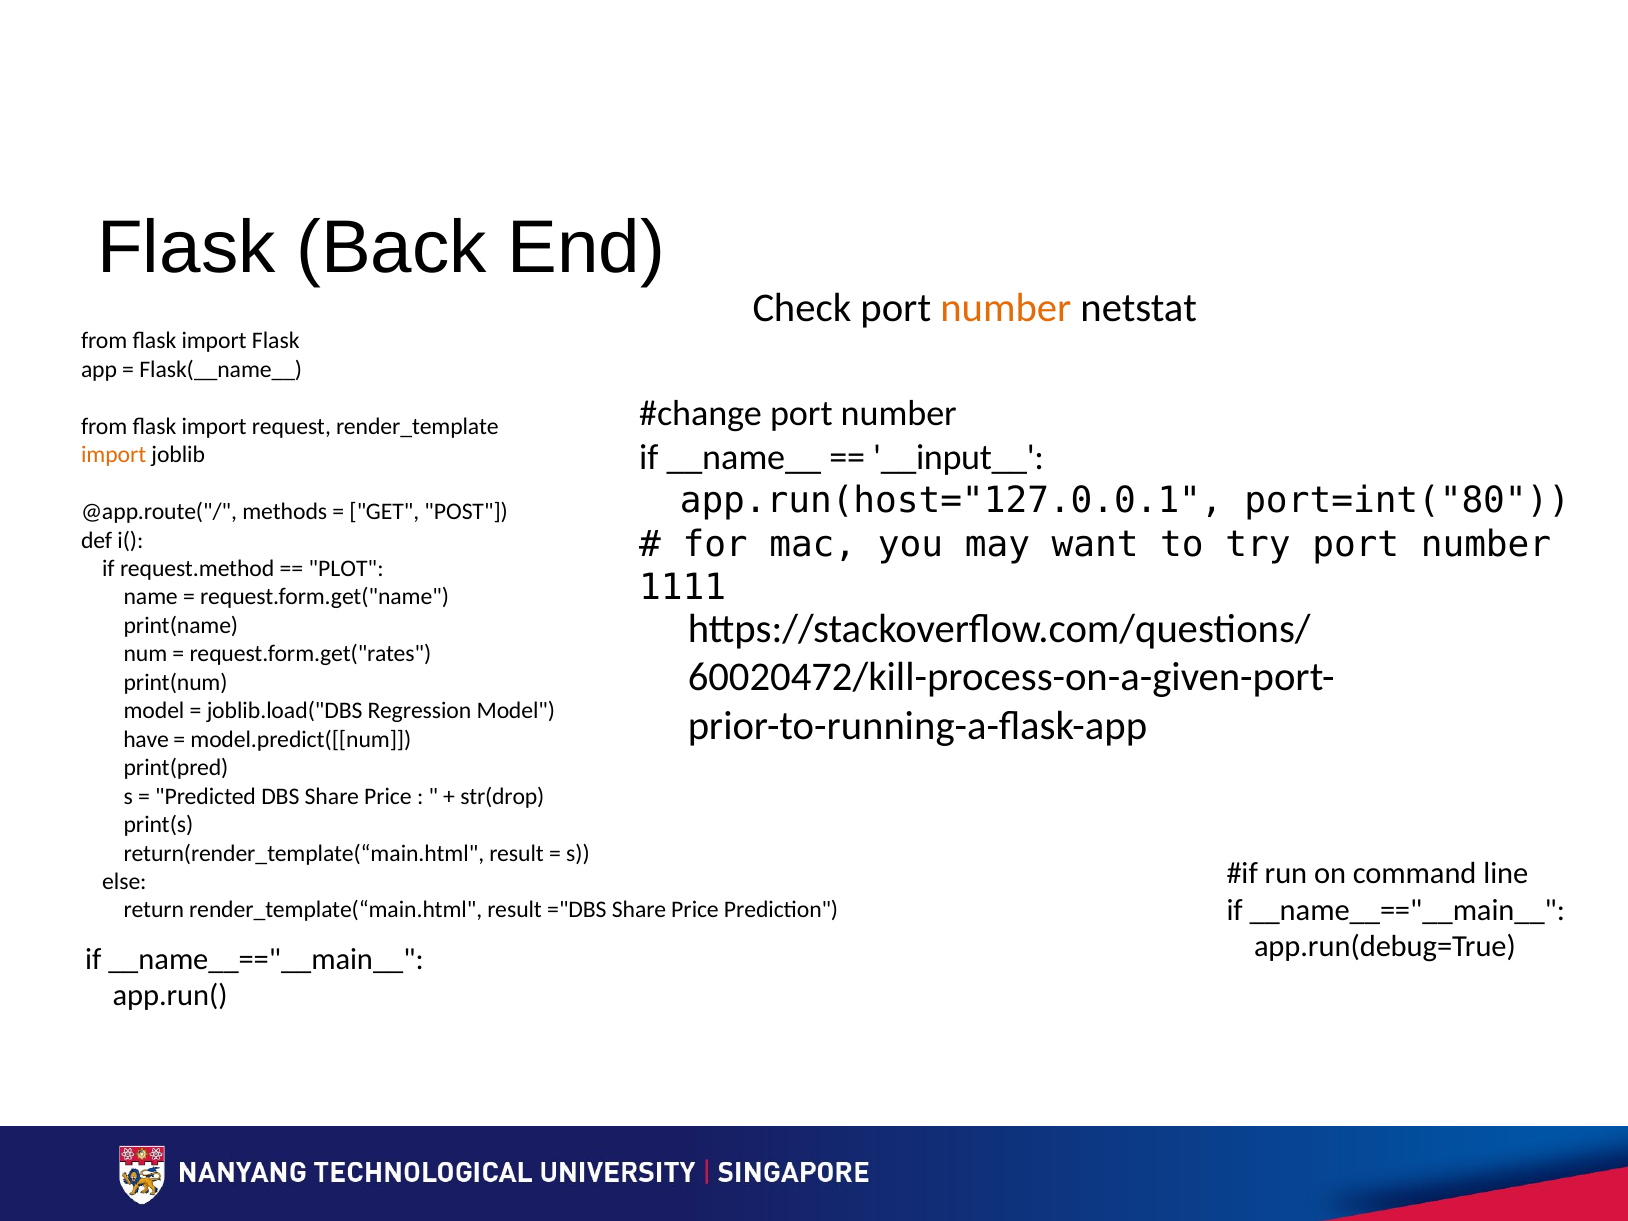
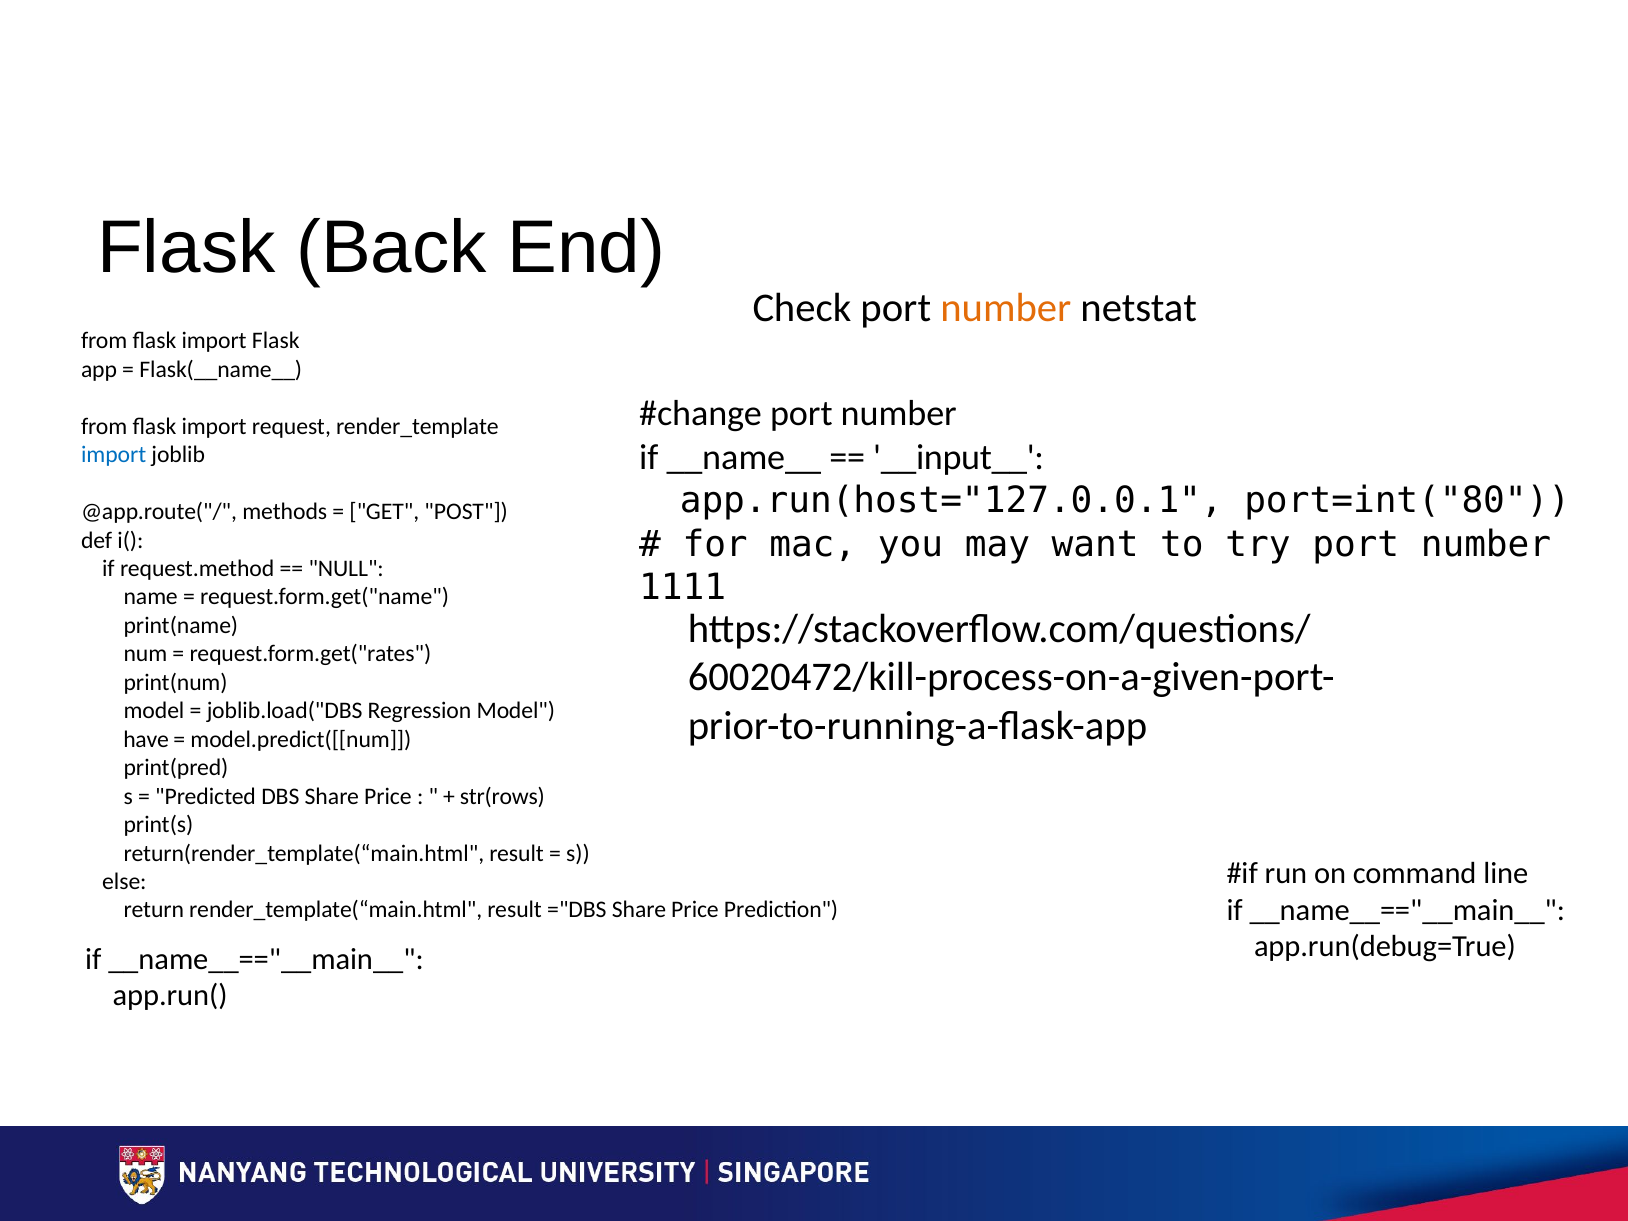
import colour: orange -> blue (114, 455)
PLOT: PLOT -> NULL (346, 569)
str(drop: str(drop -> str(rows (502, 796)
